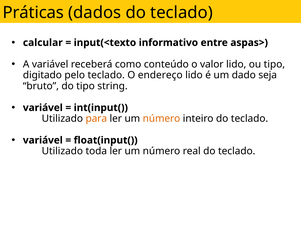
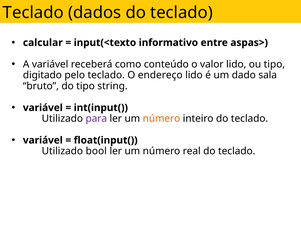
Práticas: Práticas -> Teclado (33, 13)
seja: seja -> sala (268, 75)
para colour: orange -> purple (96, 118)
toda: toda -> bool (96, 151)
